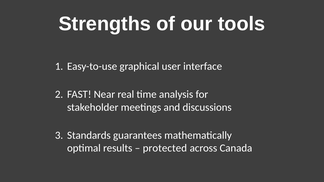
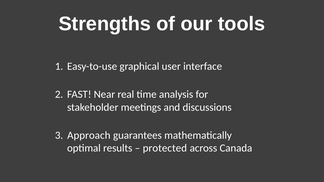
Standards: Standards -> Approach (89, 135)
